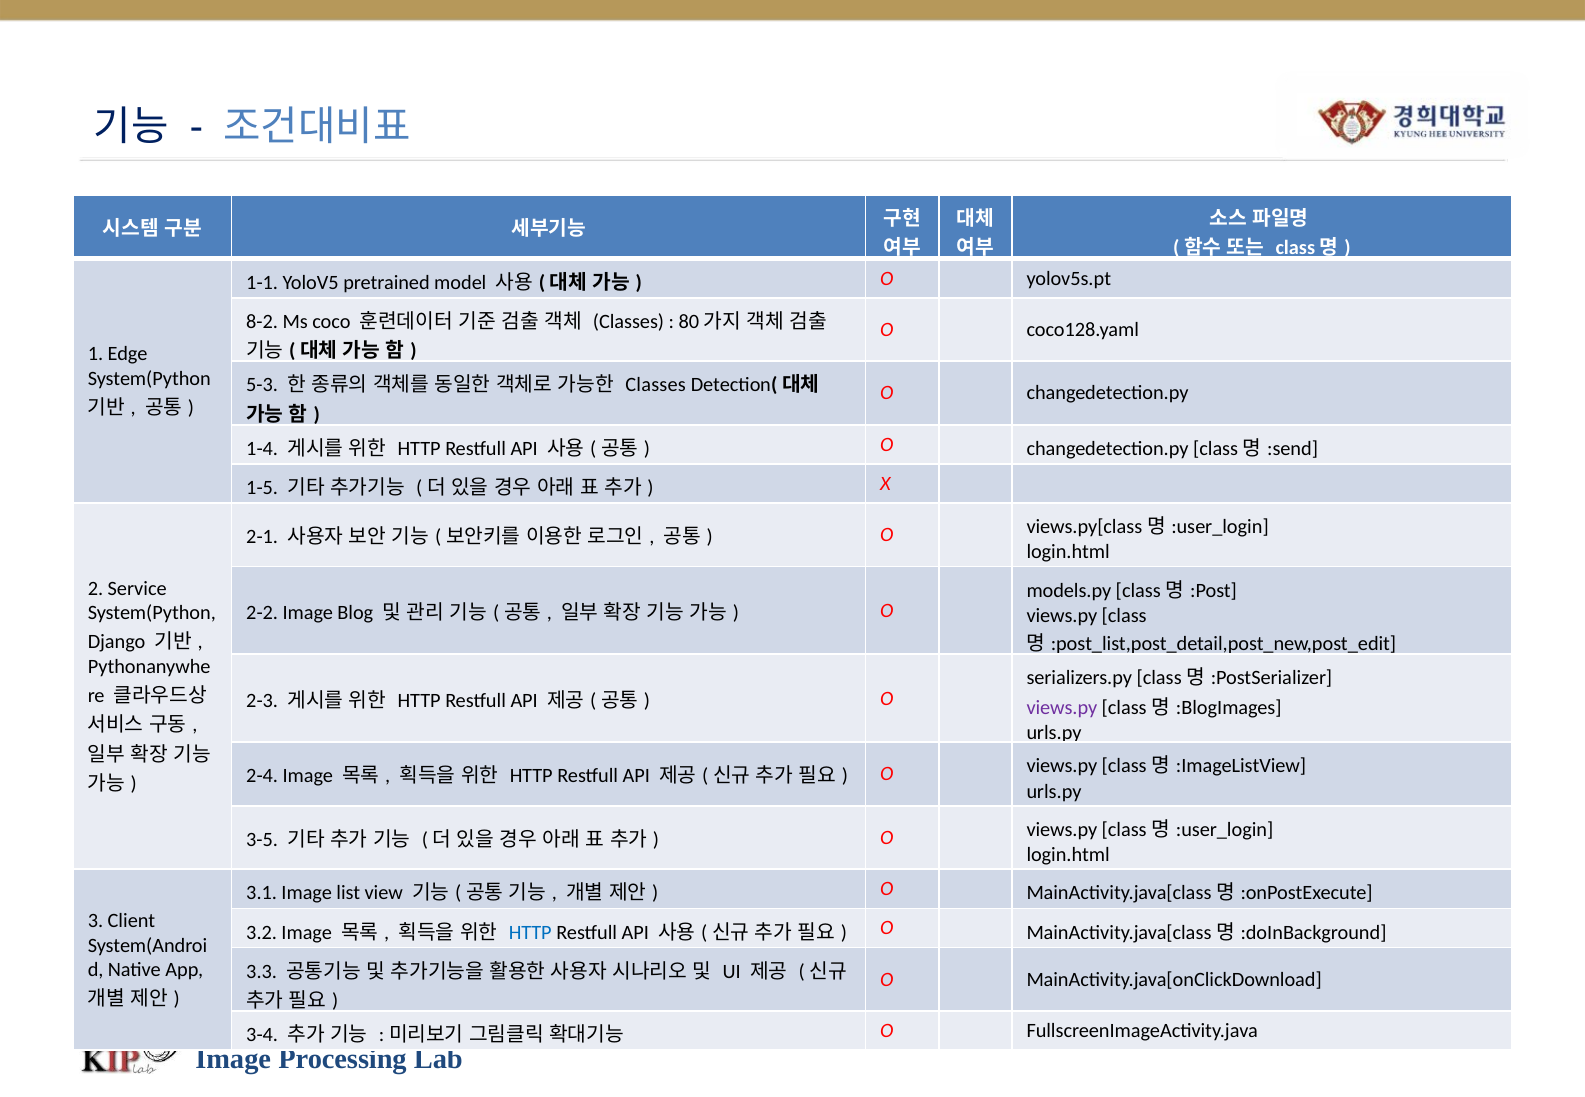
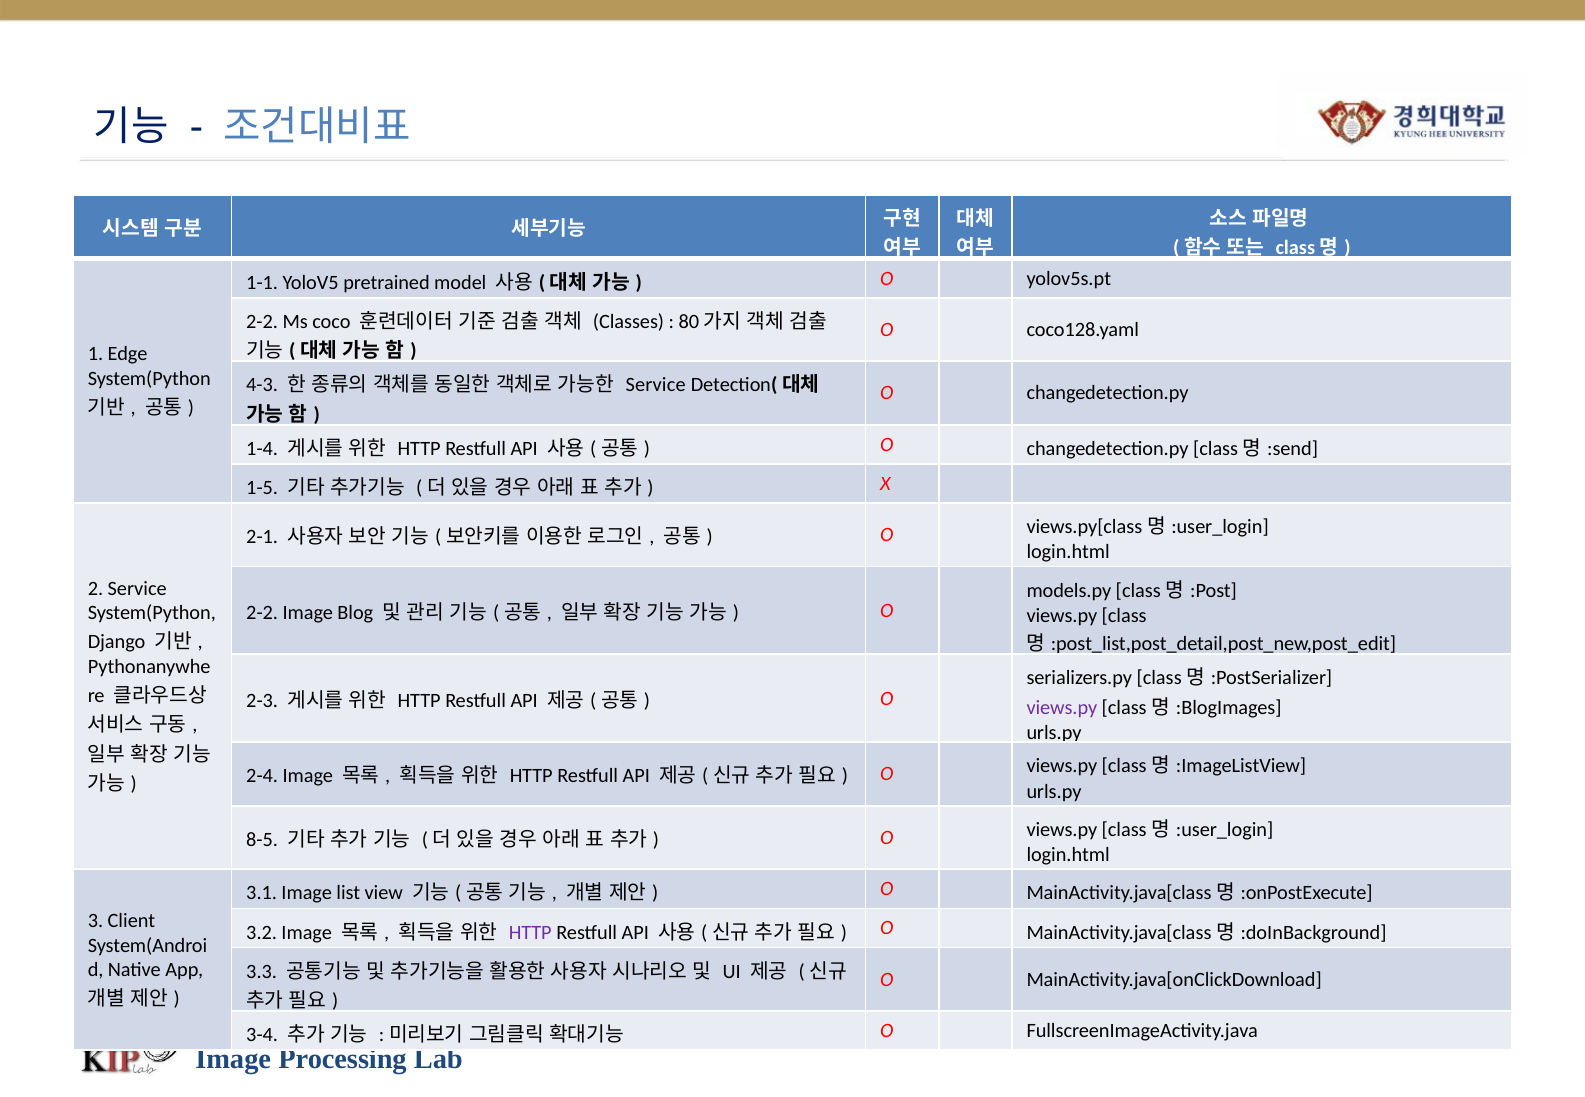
8-2: 8-2 -> 2-2 (262, 322)
5-3: 5-3 -> 4-3 (262, 385)
Classes: Classes -> Service (656, 385)
3-5: 3-5 -> 8-5 (262, 840)
HTTP colour: blue -> purple (530, 933)
